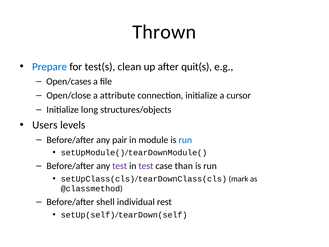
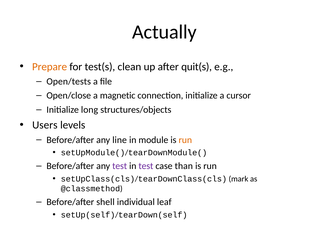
Thrown: Thrown -> Actually (165, 32)
Prepare colour: blue -> orange (50, 67)
Open/cases: Open/cases -> Open/tests (69, 81)
attribute: attribute -> magnetic (118, 95)
pair: pair -> line (120, 140)
run colour: blue -> orange (185, 140)
rest: rest -> leaf (164, 202)
